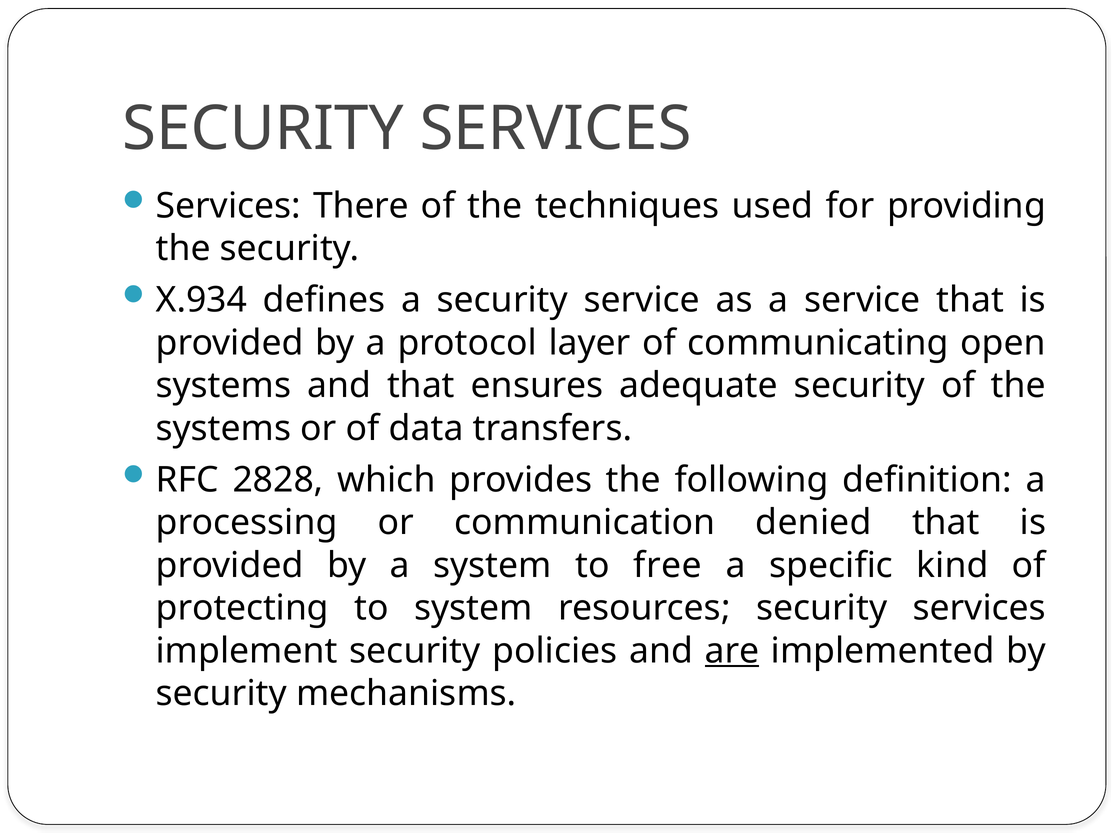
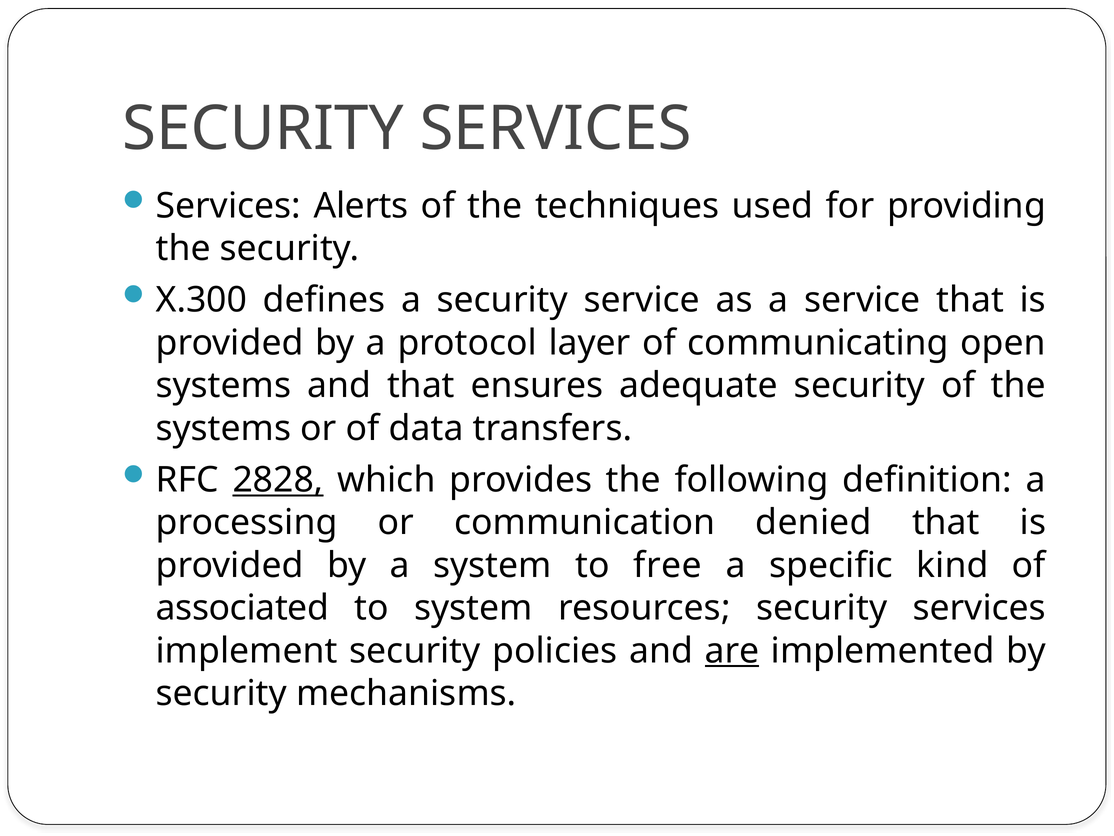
There: There -> Alerts (361, 206)
X.934: X.934 -> X.300 (201, 300)
2828 underline: none -> present (278, 480)
protecting: protecting -> associated (242, 608)
